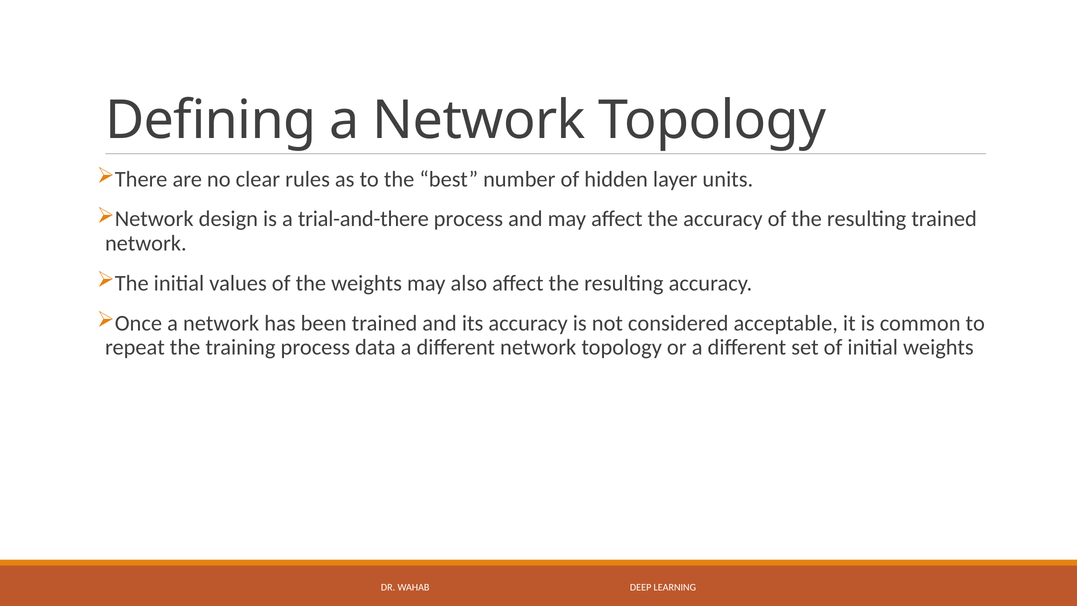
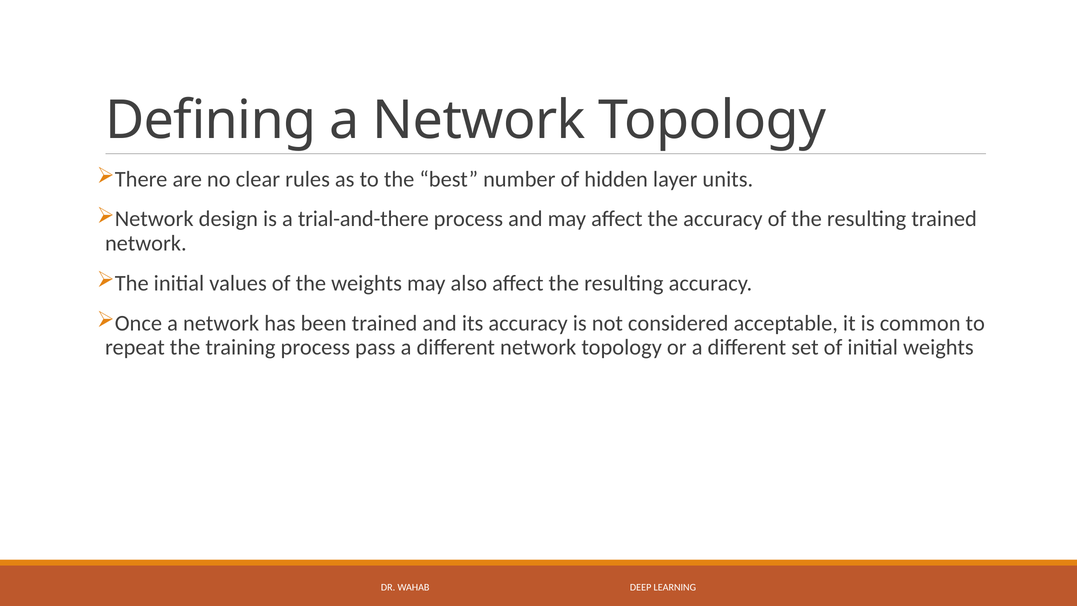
data: data -> pass (375, 347)
